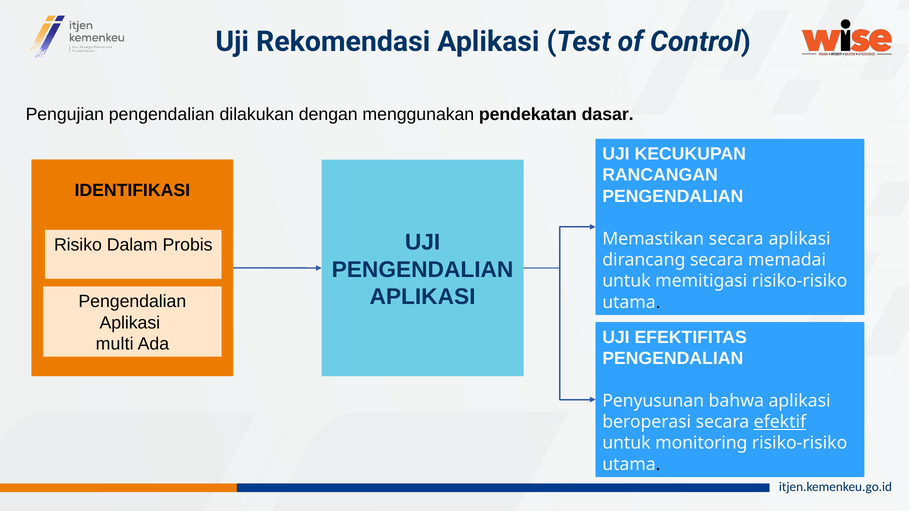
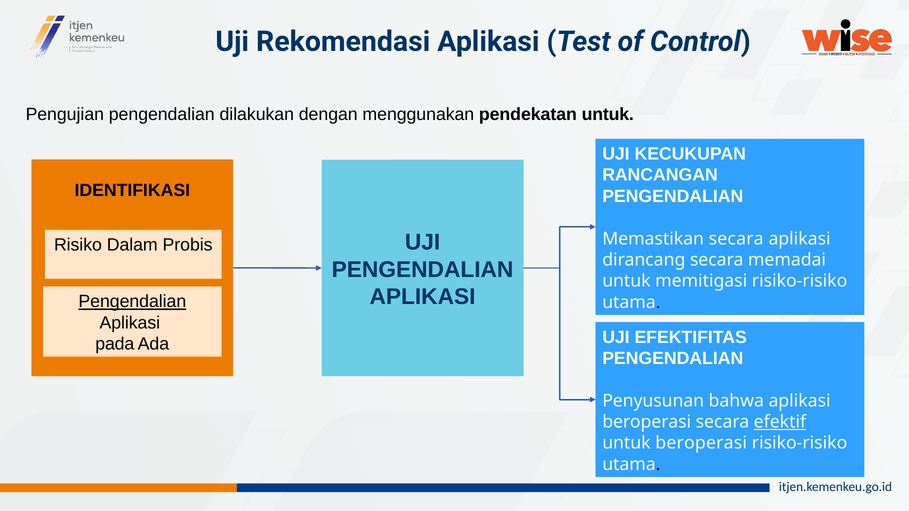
pendekatan dasar: dasar -> untuk (608, 114)
Pengendalian underline: none -> present (132, 302)
multi: multi -> pada (115, 344)
untuk monitoring: monitoring -> beroperasi (701, 443)
